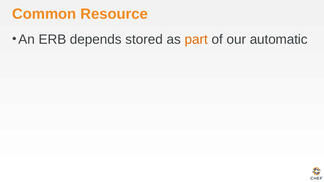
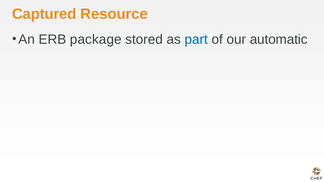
Common: Common -> Captured (44, 14)
depends: depends -> package (96, 39)
part colour: orange -> blue (196, 39)
